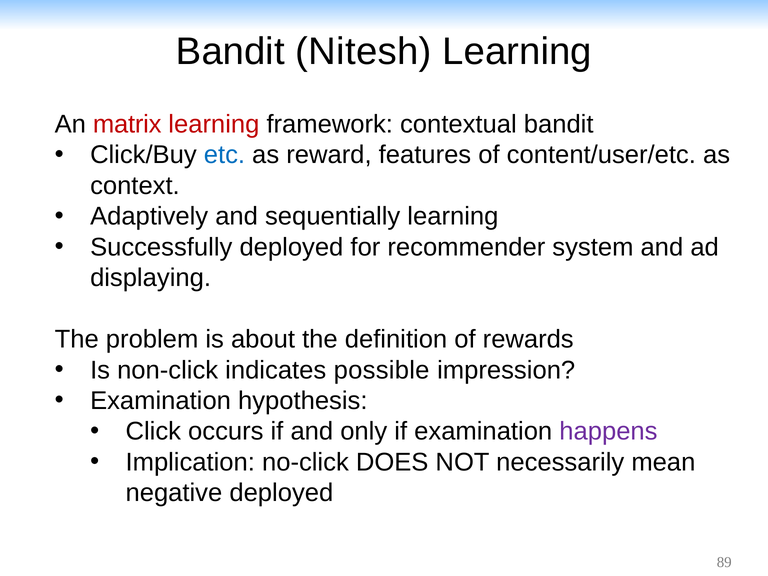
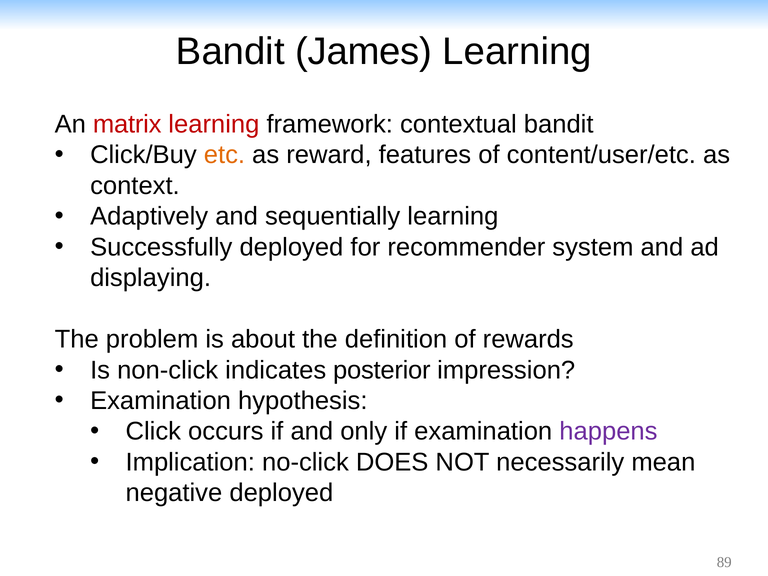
Nitesh: Nitesh -> James (364, 52)
etc colour: blue -> orange (224, 155)
possible: possible -> posterior (382, 370)
